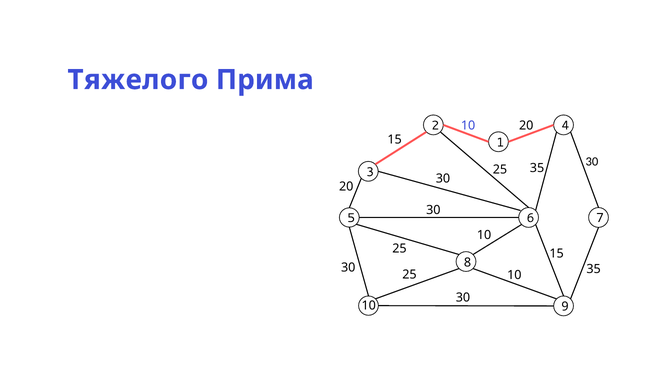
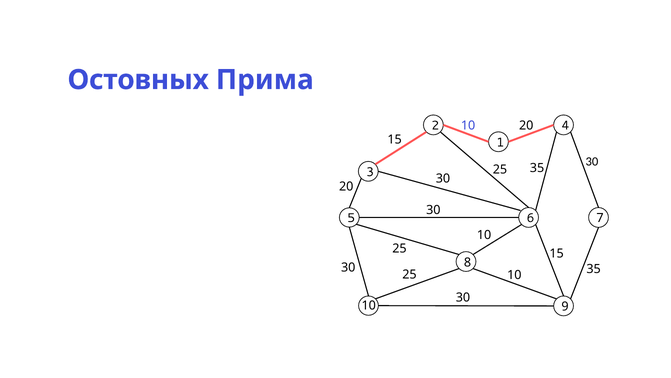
Тяжелого: Тяжелого -> Остовных (138, 80)
